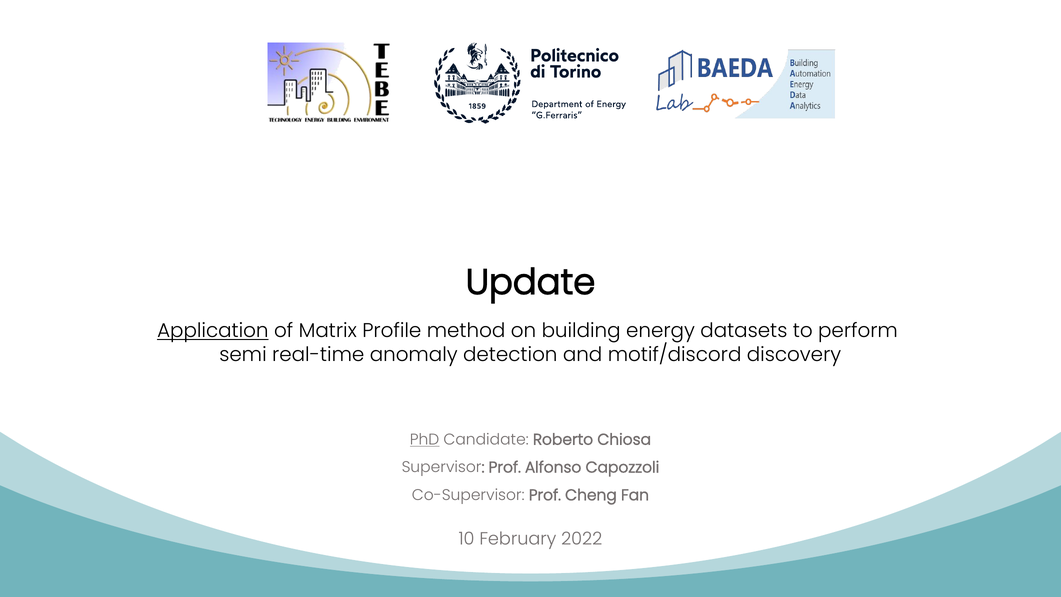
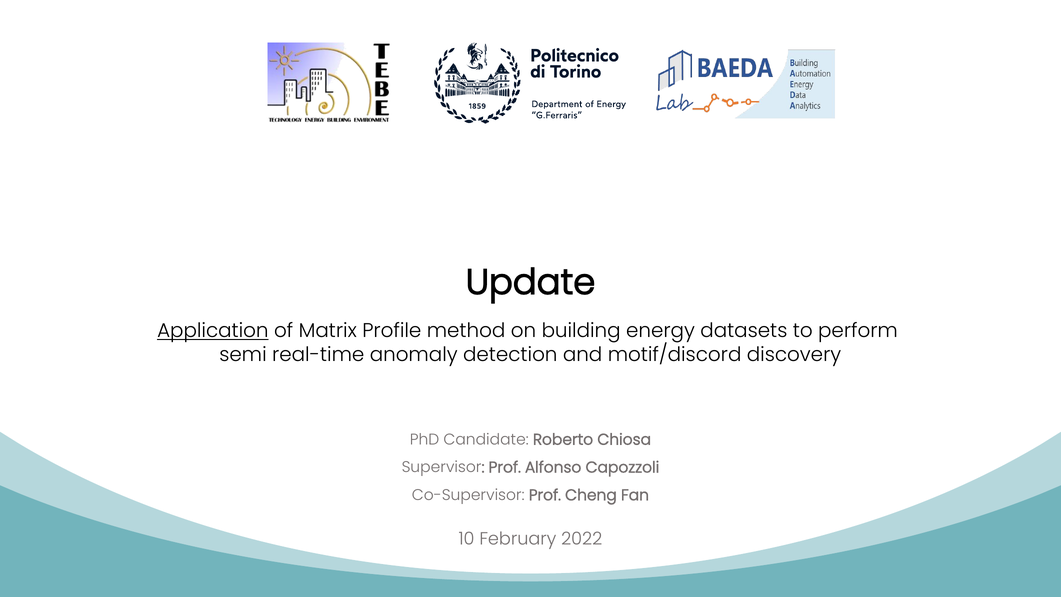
PhD underline: present -> none (425, 439)
